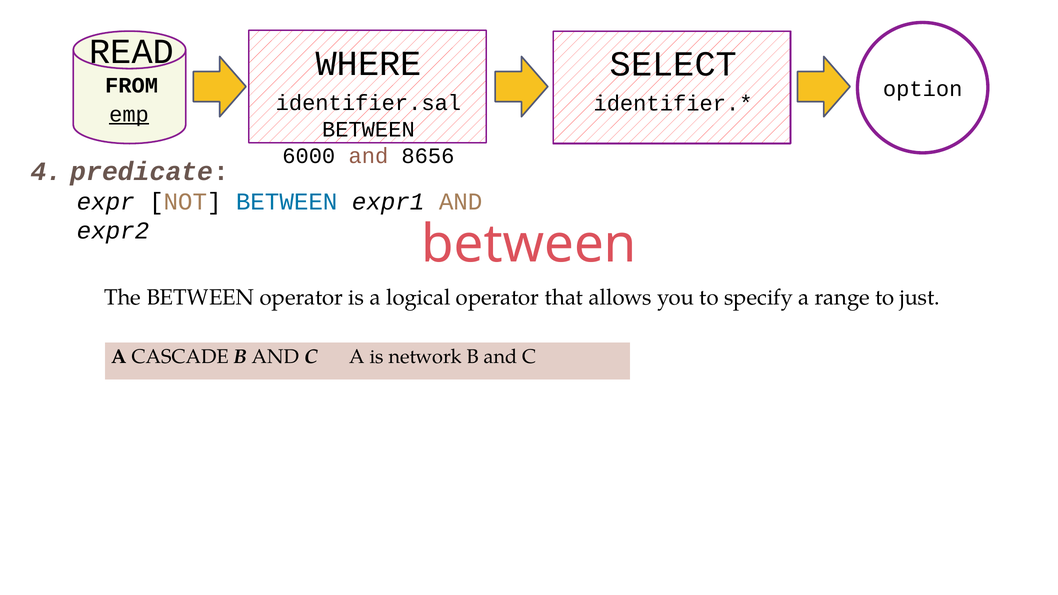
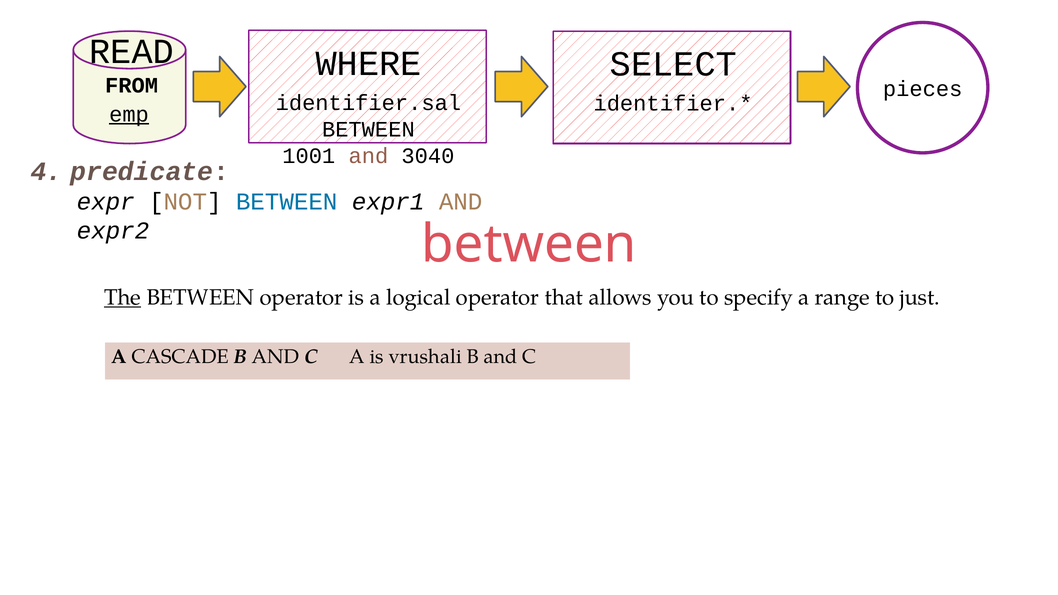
option: option -> pieces (923, 89)
6000: 6000 -> 1001 (309, 156)
8656: 8656 -> 3040 (428, 156)
The underline: none -> present (123, 297)
network: network -> vrushali (425, 357)
